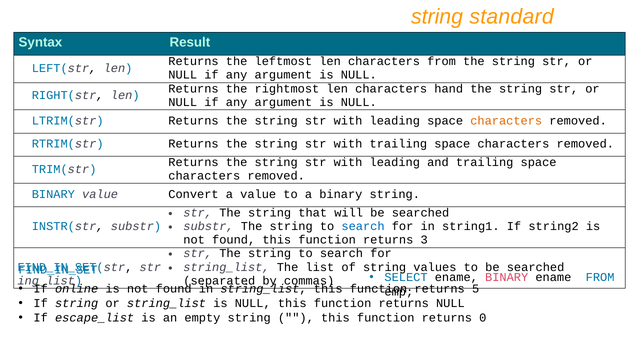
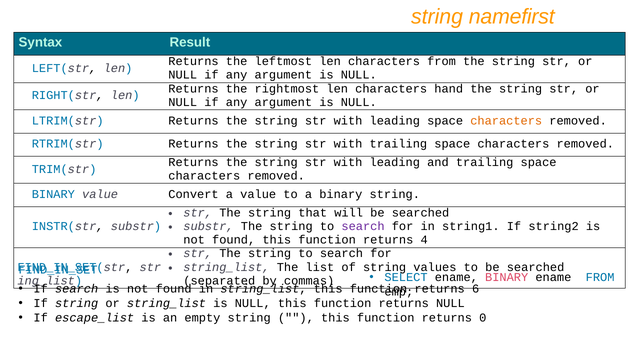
standard: standard -> namefirst (512, 17)
search colour: blue -> purple (363, 226)
3: 3 -> 4 (424, 240)
If online: online -> search (77, 288)
5: 5 -> 6 (476, 288)
